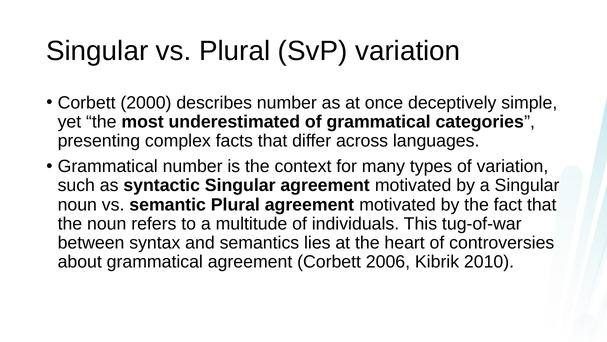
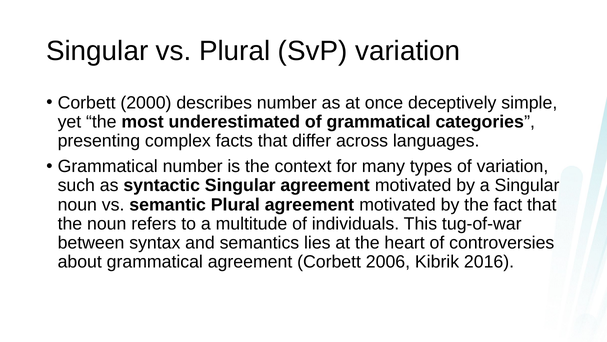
2010: 2010 -> 2016 (489, 262)
